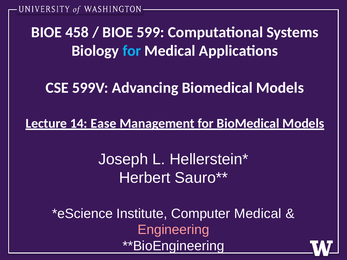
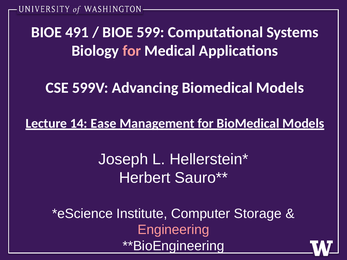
458: 458 -> 491 (77, 32)
for colour: light blue -> pink (132, 51)
Computer Medical: Medical -> Storage (258, 214)
